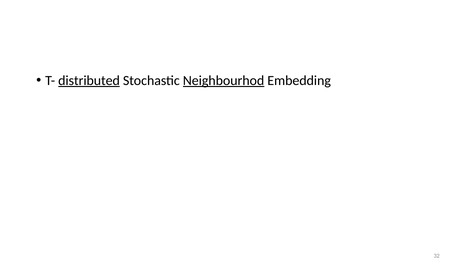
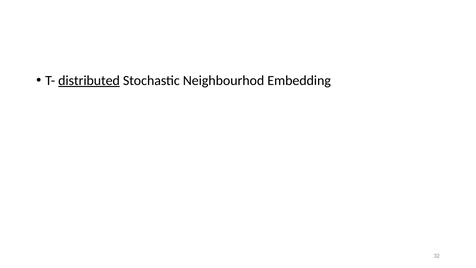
Neighbourhod underline: present -> none (224, 80)
